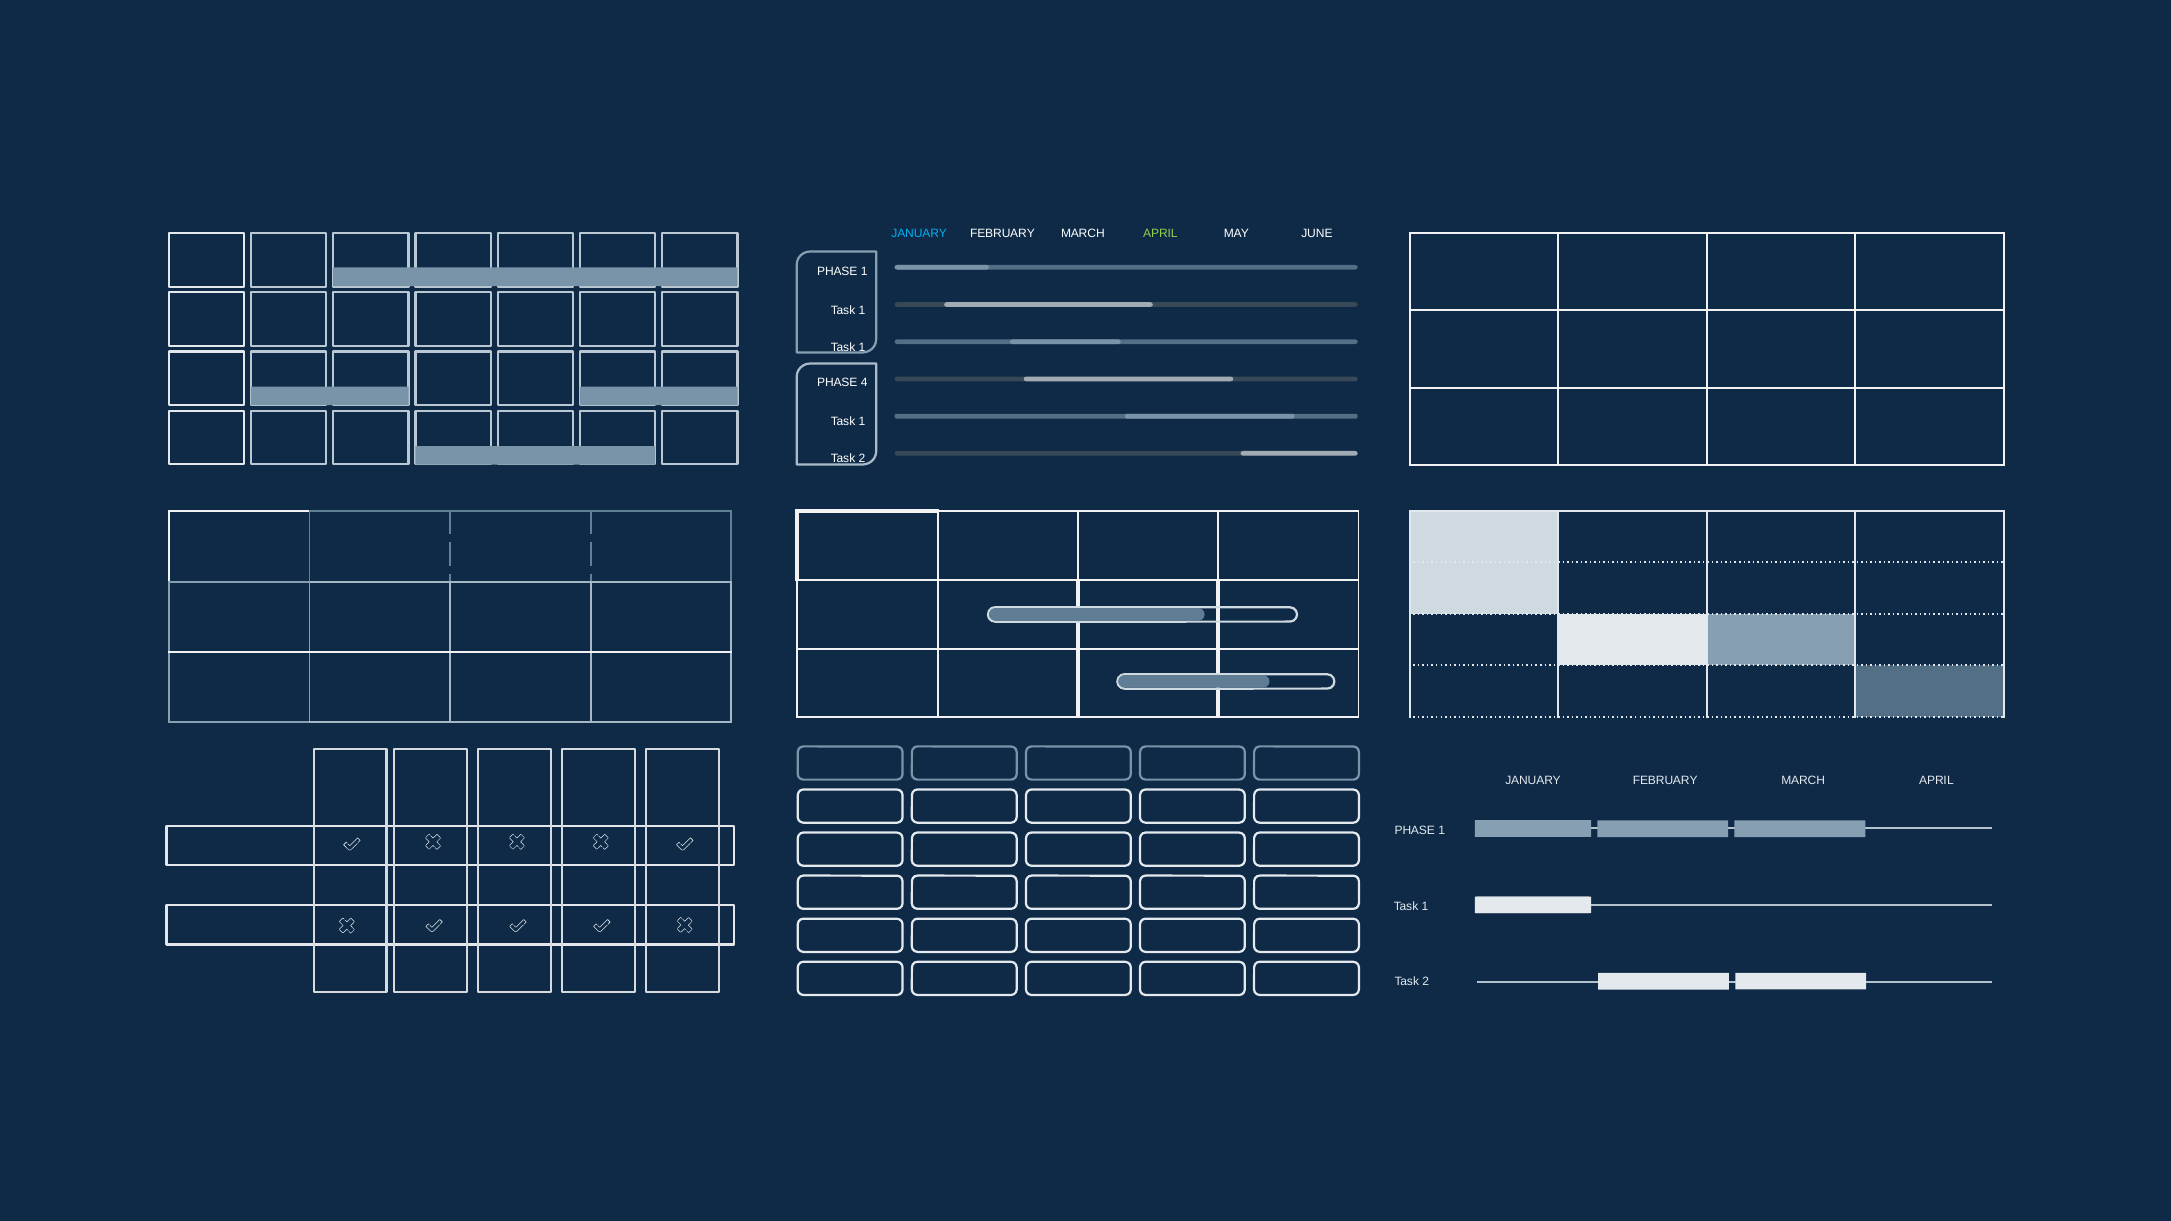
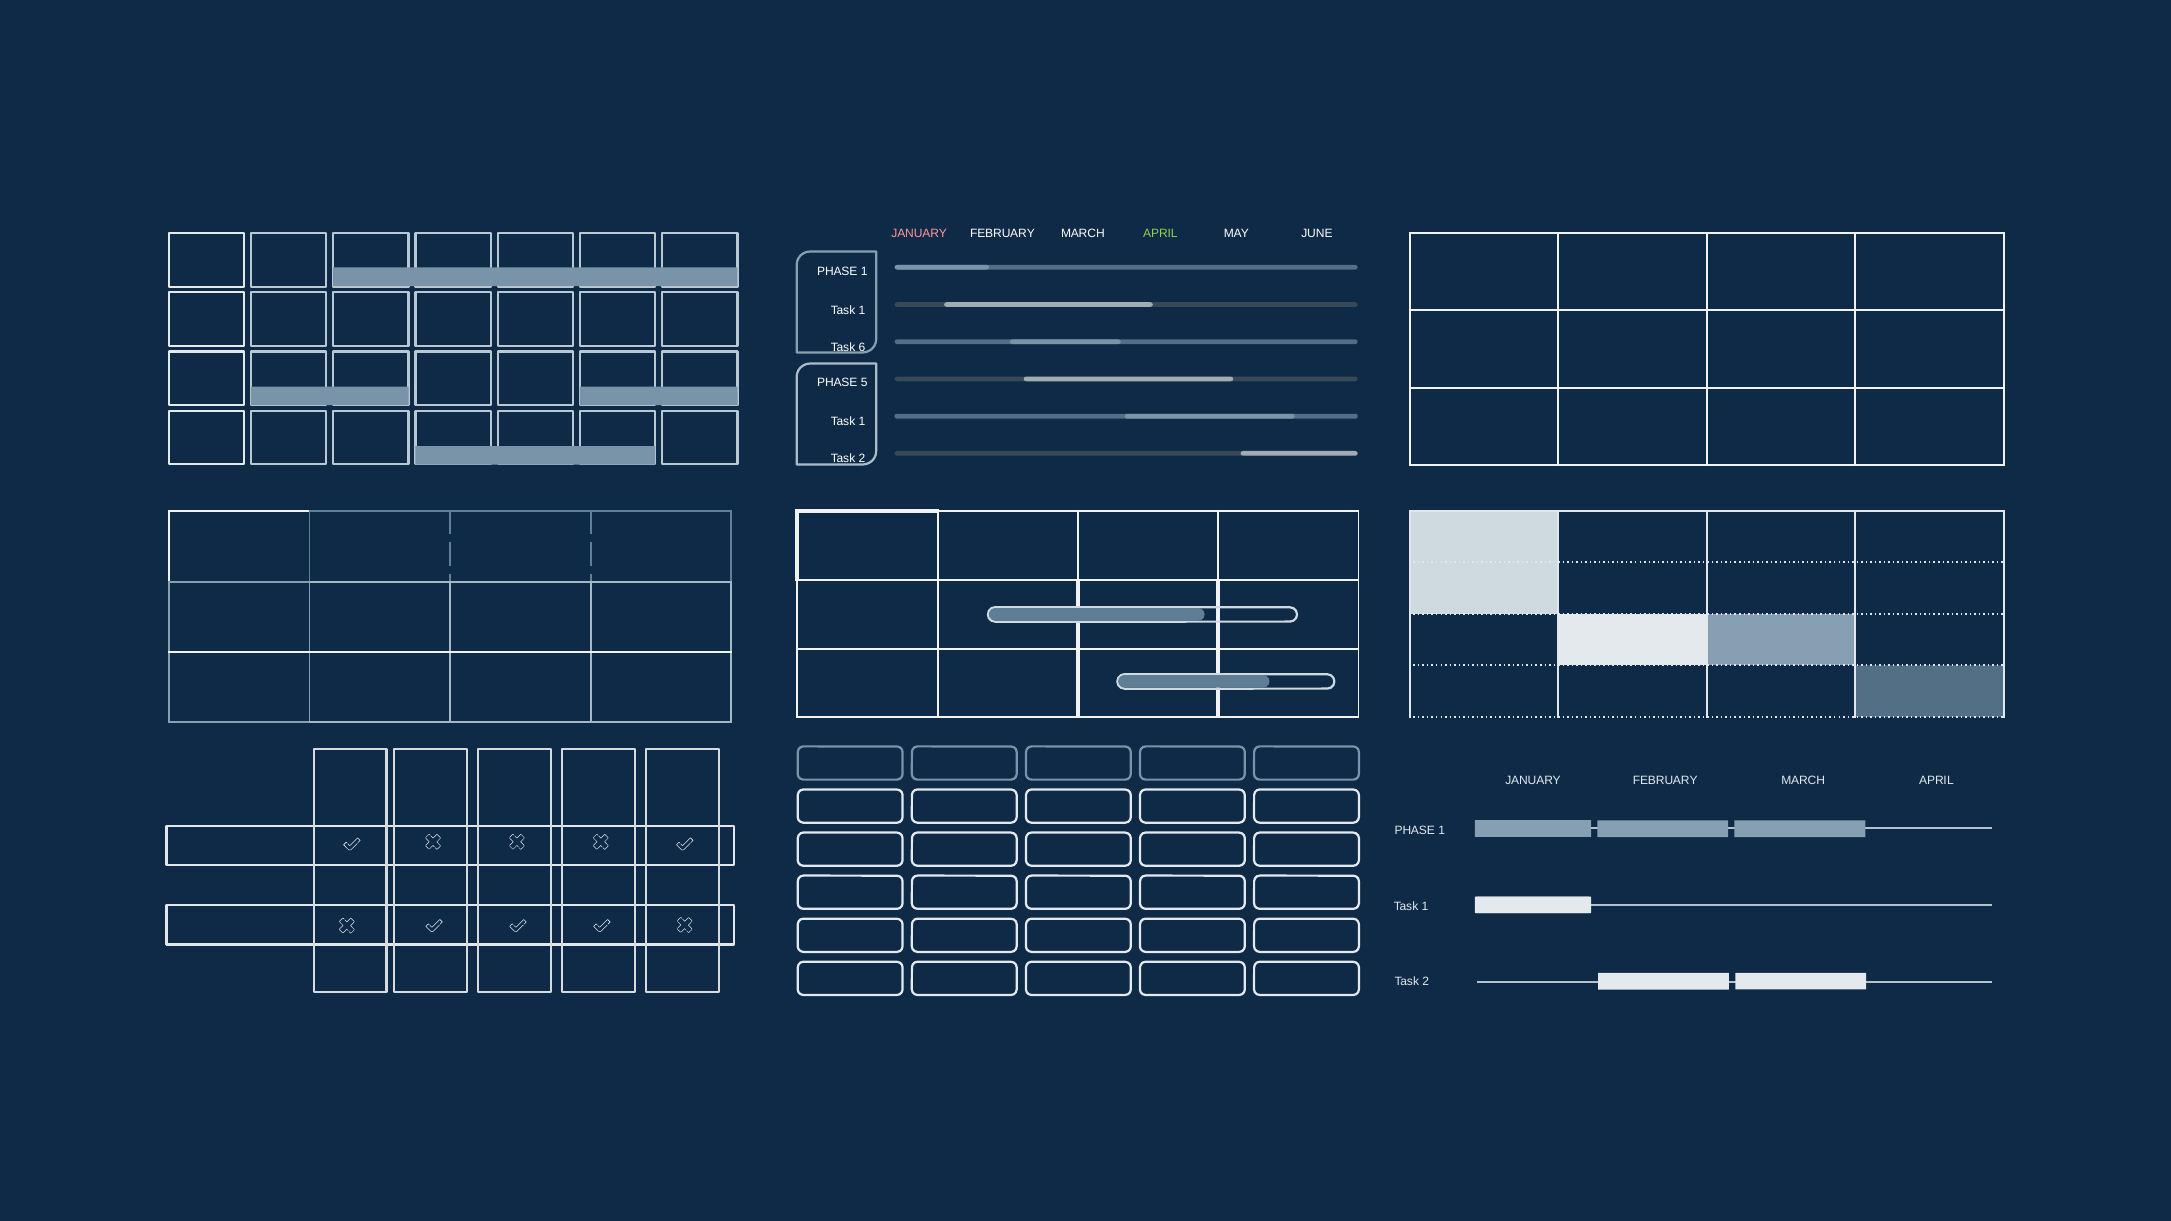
JANUARY colour: light blue -> pink (919, 234)
1: 1 -> 6 (862, 347)
4: 4 -> 5 (864, 382)
